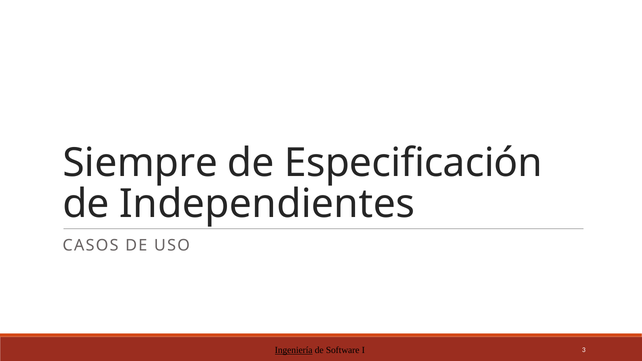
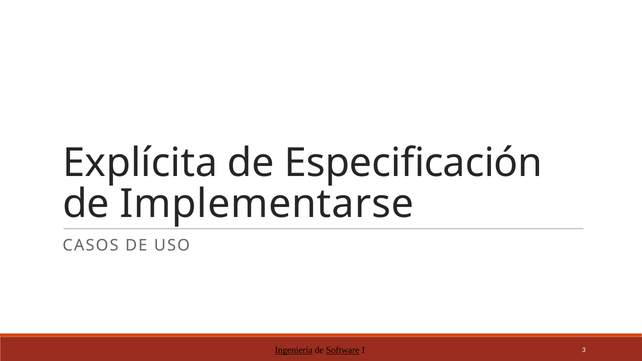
Siempre: Siempre -> Explícita (140, 163)
Independientes: Independientes -> Implementarse (267, 204)
Software underline: none -> present (343, 350)
